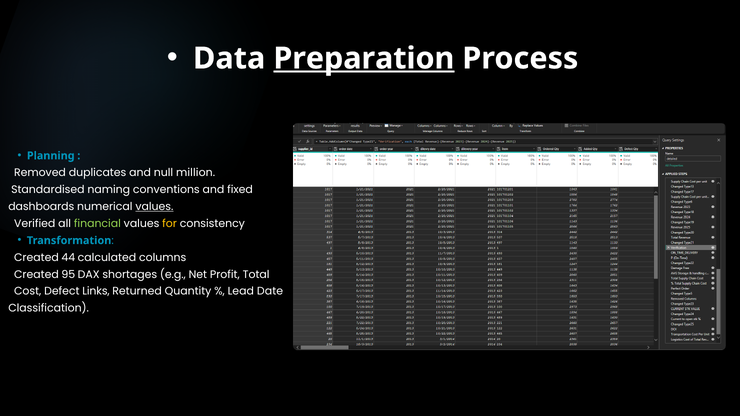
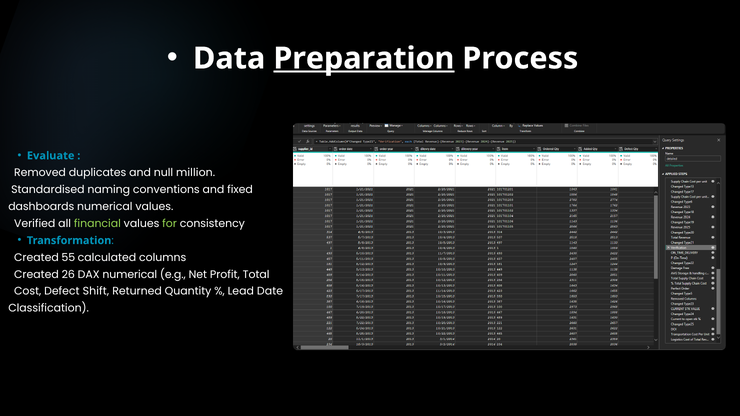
Planning: Planning -> Evaluate (51, 156)
values underline: present -> none (154, 207)
for colour: yellow -> light green (170, 224)
44: 44 -> 55 (68, 258)
95: 95 -> 26 (68, 275)
DAX shortages: shortages -> numerical (130, 275)
Links: Links -> Shift (96, 292)
